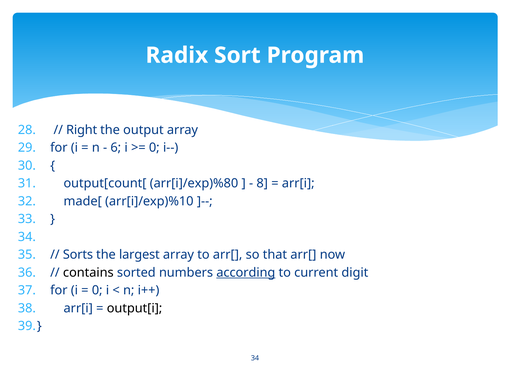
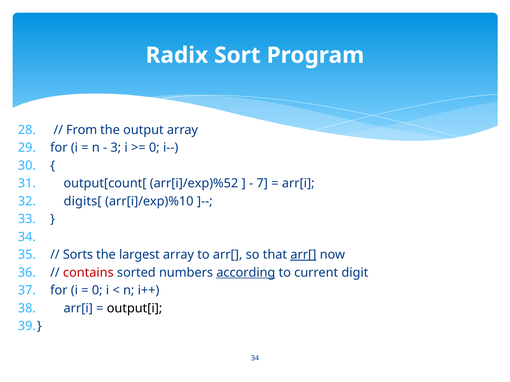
Right: Right -> From (82, 130)
6: 6 -> 3 (116, 148)
arr[i]/exp)%80: arr[i]/exp)%80 -> arr[i]/exp)%52 (194, 184)
8: 8 -> 7 (262, 184)
made[: made[ -> digits[ (83, 201)
arr[ underline: none -> present (303, 255)
contains colour: black -> red (88, 273)
